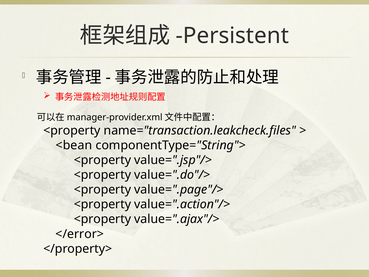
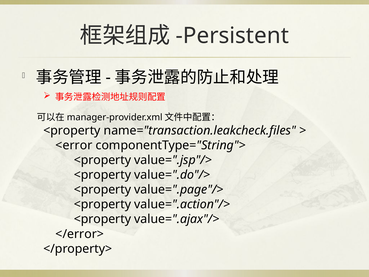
<bean: <bean -> <error (74, 145)
